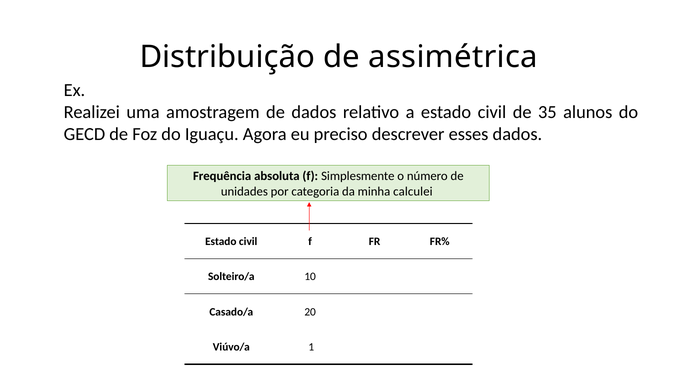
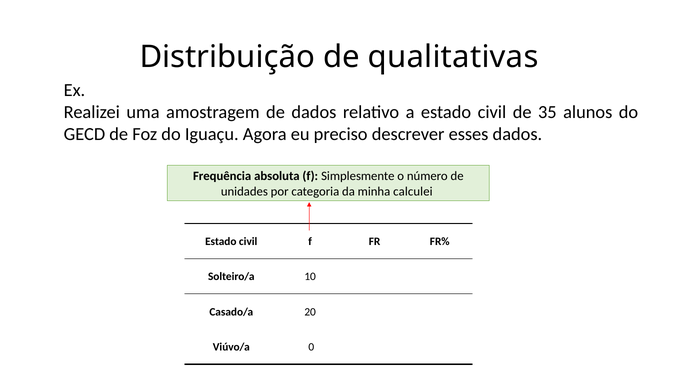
assimétrica: assimétrica -> qualitativas (453, 57)
1: 1 -> 0 (311, 347)
